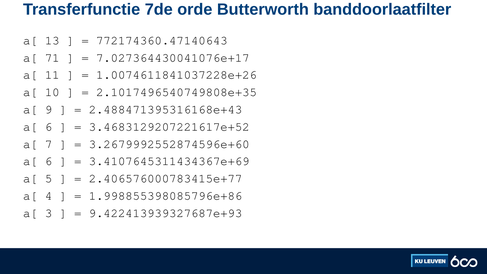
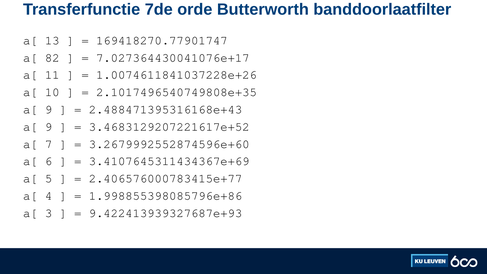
772174360.47140643: 772174360.47140643 -> 169418270.77901747 (162, 40)
71: 71 -> 82 (52, 58)
6: 6 -> 9 (49, 127)
